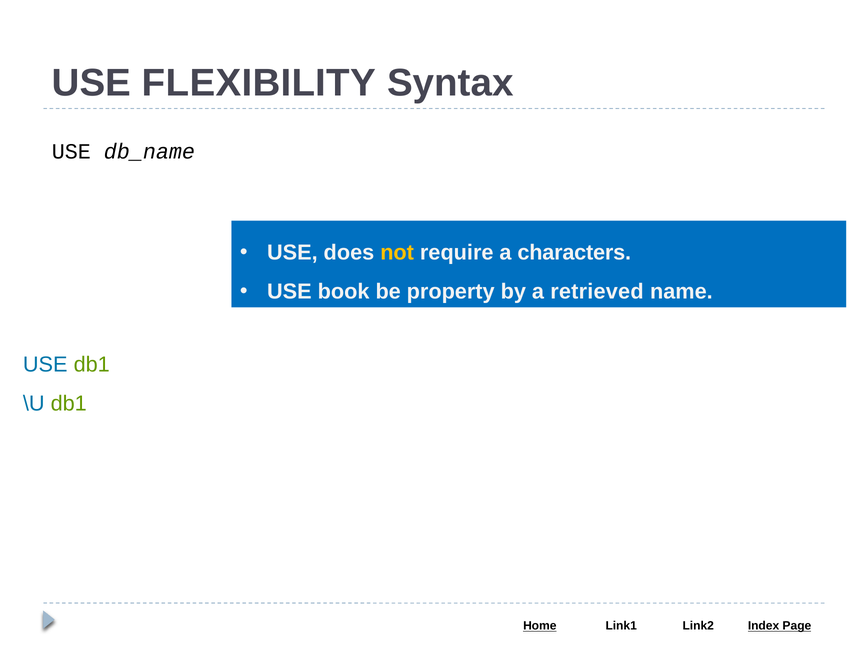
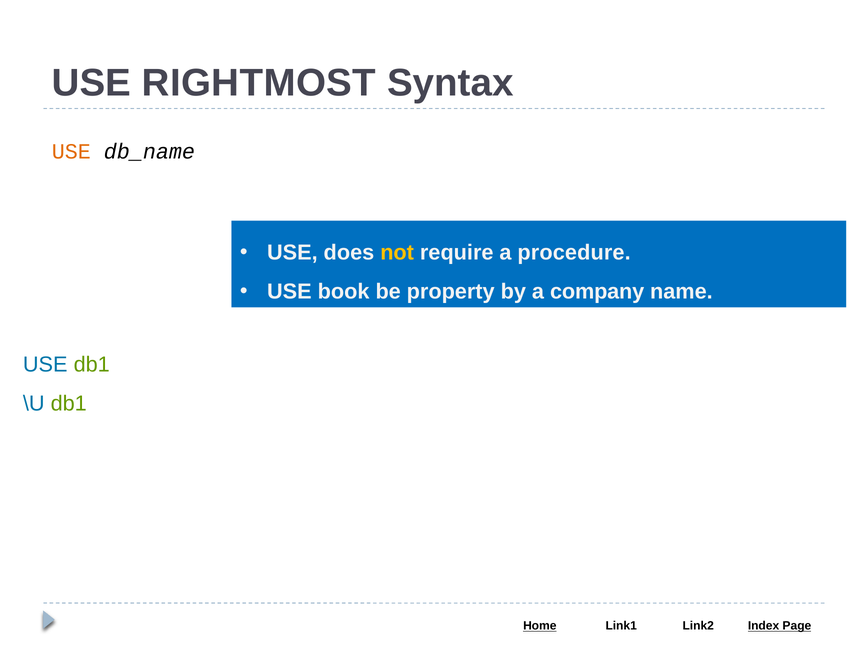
FLEXIBILITY: FLEXIBILITY -> RIGHTMOST (259, 83)
USE colour: black -> orange (71, 152)
characters: characters -> procedure (574, 253)
retrieved: retrieved -> company (597, 292)
